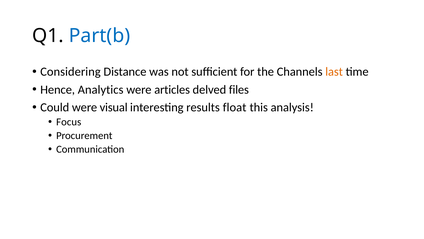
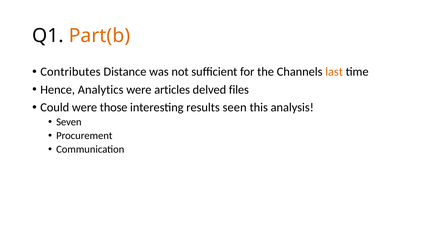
Part(b colour: blue -> orange (100, 36)
Considering: Considering -> Contributes (70, 72)
visual: visual -> those (114, 107)
float: float -> seen (235, 107)
Focus: Focus -> Seven (69, 122)
